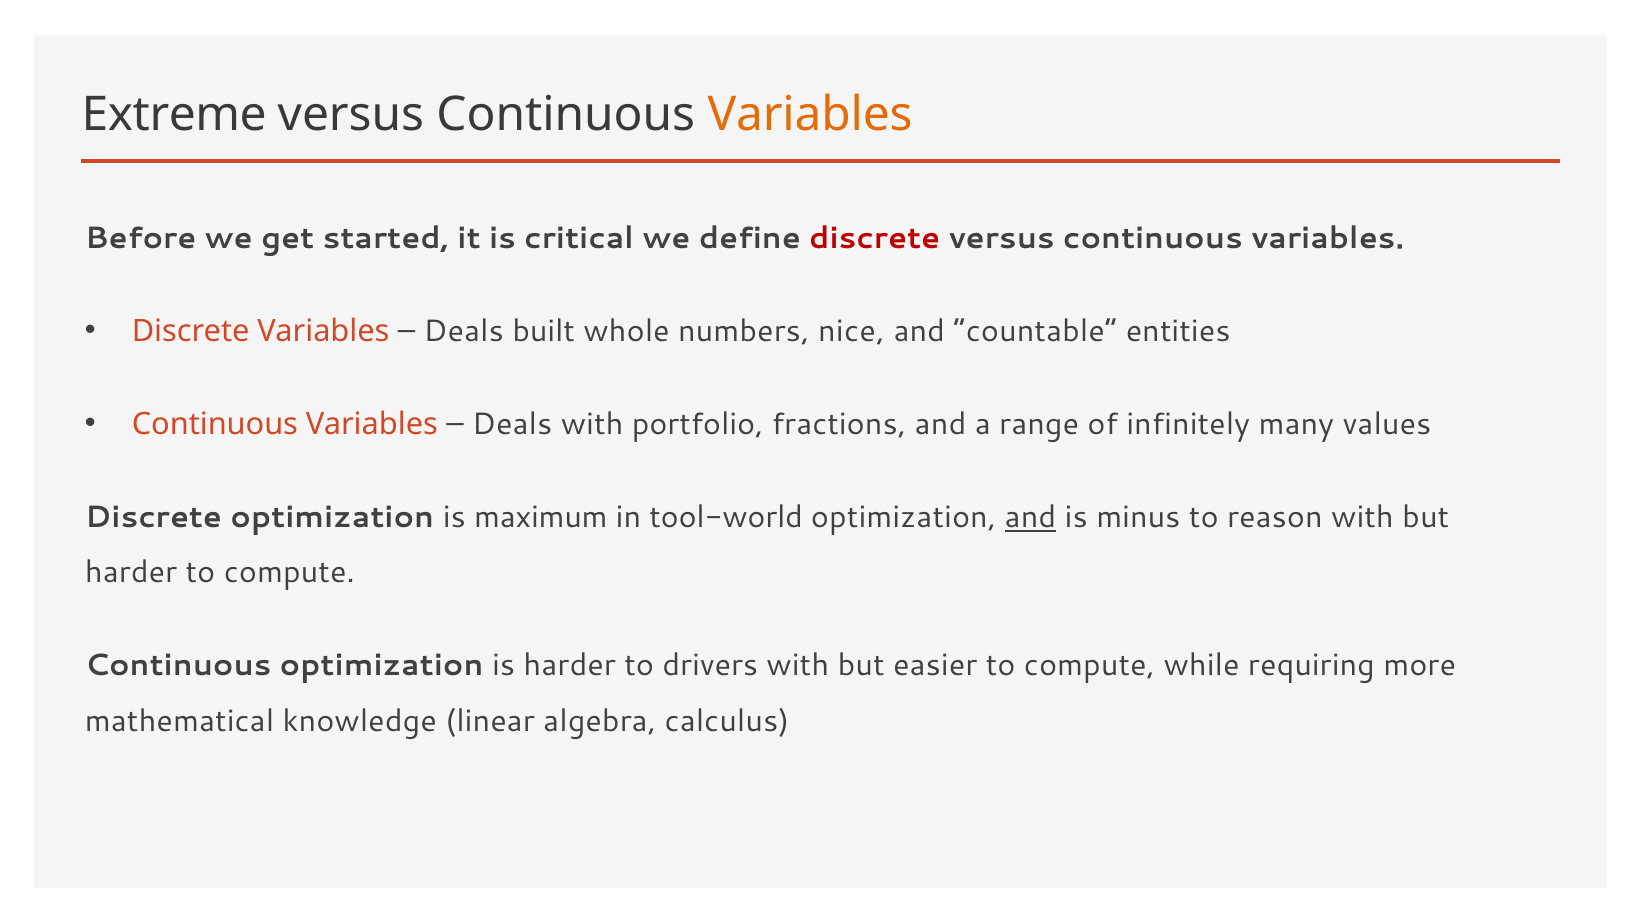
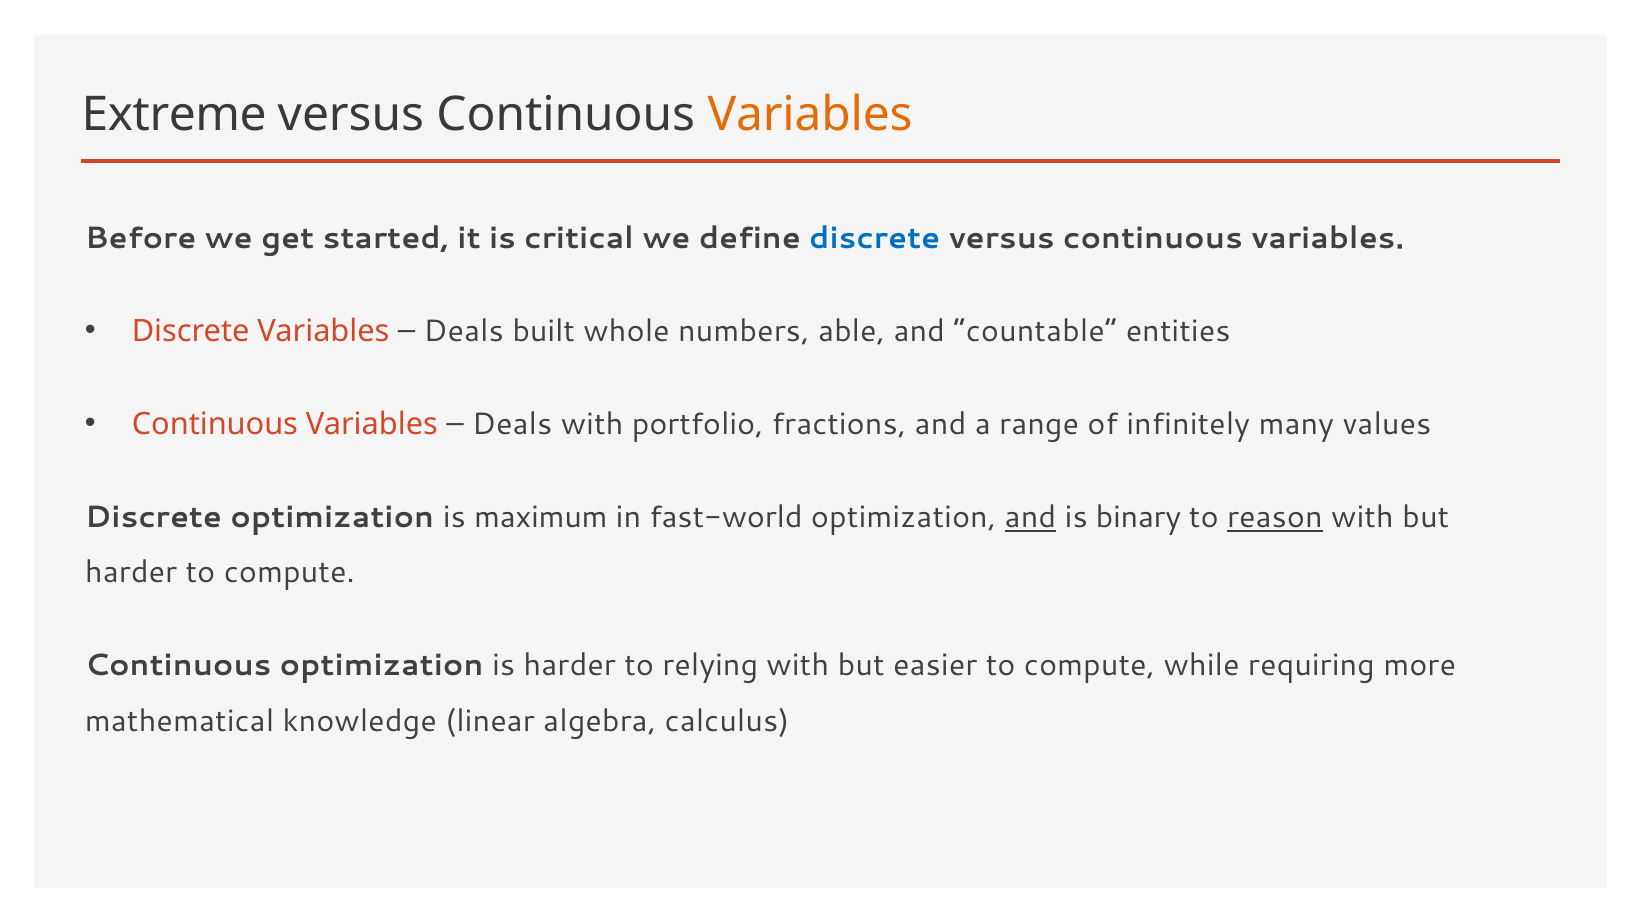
discrete colour: red -> blue (875, 238)
nice: nice -> able (852, 331)
tool-world: tool-world -> fast-world (726, 517)
minus: minus -> binary (1139, 517)
reason underline: none -> present (1275, 517)
drivers: drivers -> relying (710, 666)
